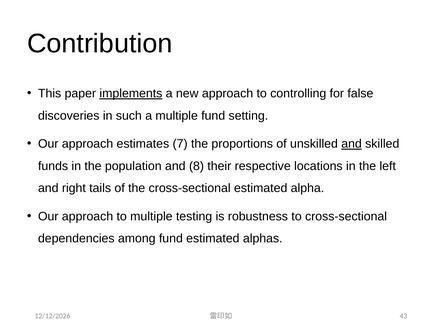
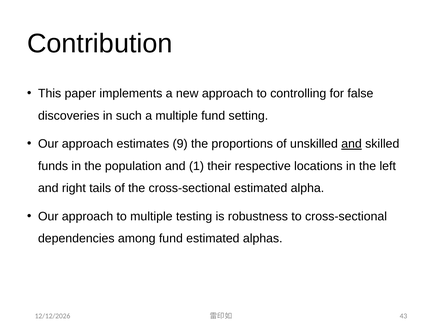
implements underline: present -> none (131, 94)
7: 7 -> 9 (180, 144)
8: 8 -> 1 (196, 166)
